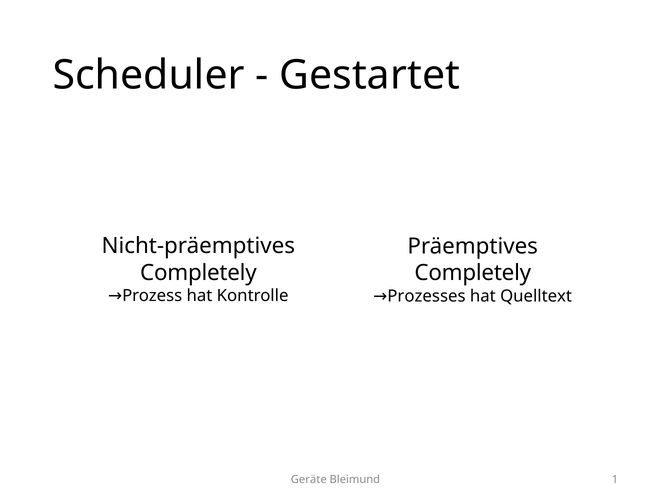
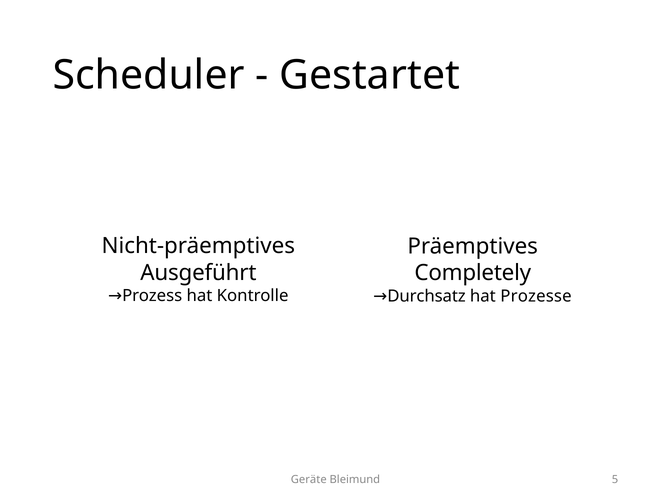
Completely: Completely -> Ausgeführt (198, 273)
Prozesses: Prozesses -> Durchsatz (427, 296)
Quelltext: Quelltext -> Prozesse (536, 296)
1: 1 -> 5 (615, 480)
